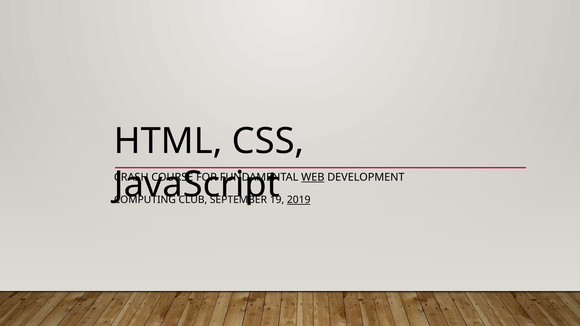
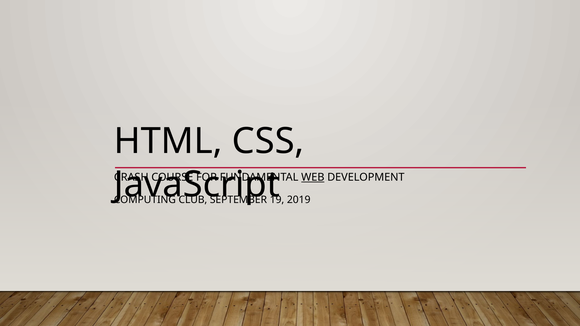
2019 underline: present -> none (299, 200)
